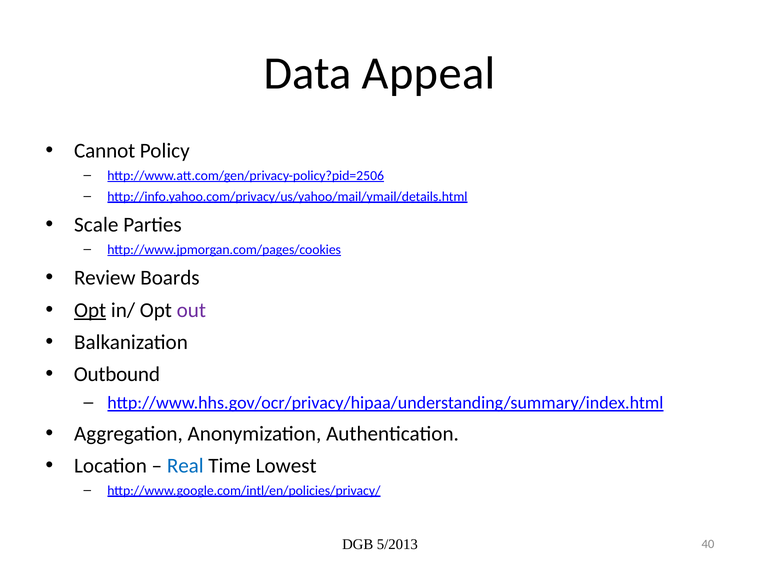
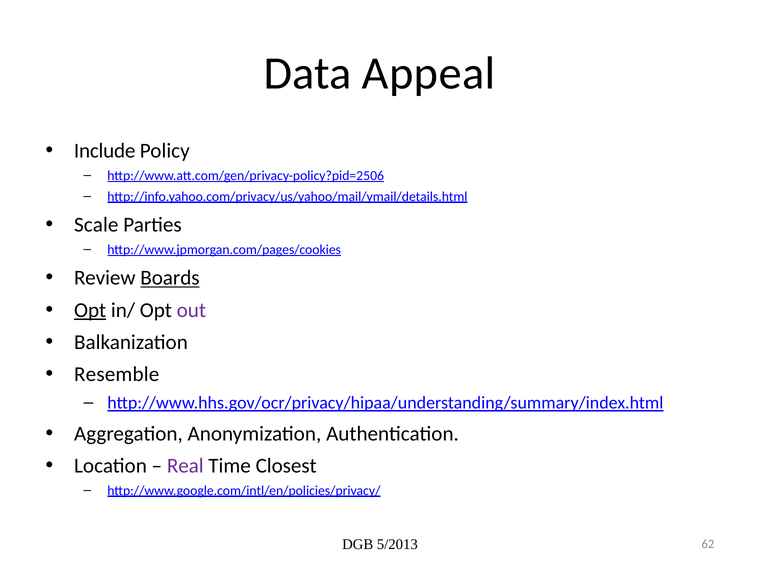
Cannot: Cannot -> Include (105, 151)
Boards underline: none -> present (170, 278)
Outbound: Outbound -> Resemble (117, 374)
Real colour: blue -> purple (185, 466)
Lowest: Lowest -> Closest (286, 466)
40: 40 -> 62 (708, 544)
